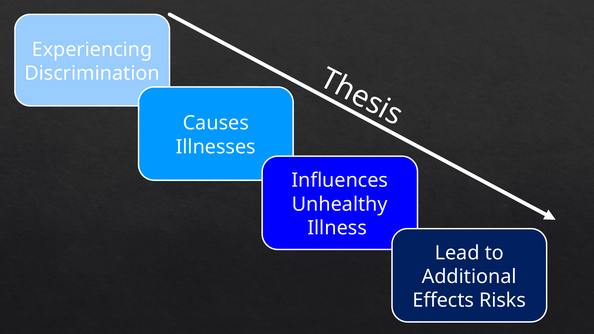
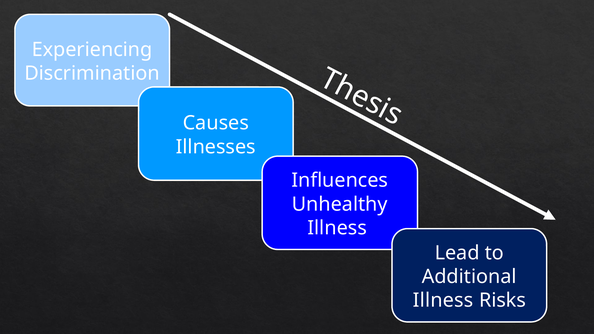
Effects: Effects -> Illness (443, 301)
